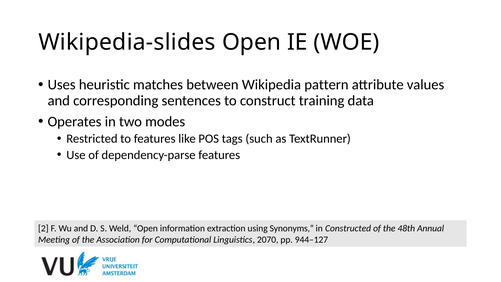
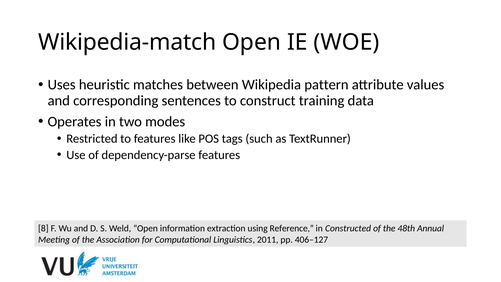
Wikipedia-slides: Wikipedia-slides -> Wikipedia-match (127, 42)
2: 2 -> 8 (43, 228)
Synonyms: Synonyms -> Reference (292, 228)
2070: 2070 -> 2011 (268, 240)
944–127: 944–127 -> 406–127 (311, 240)
